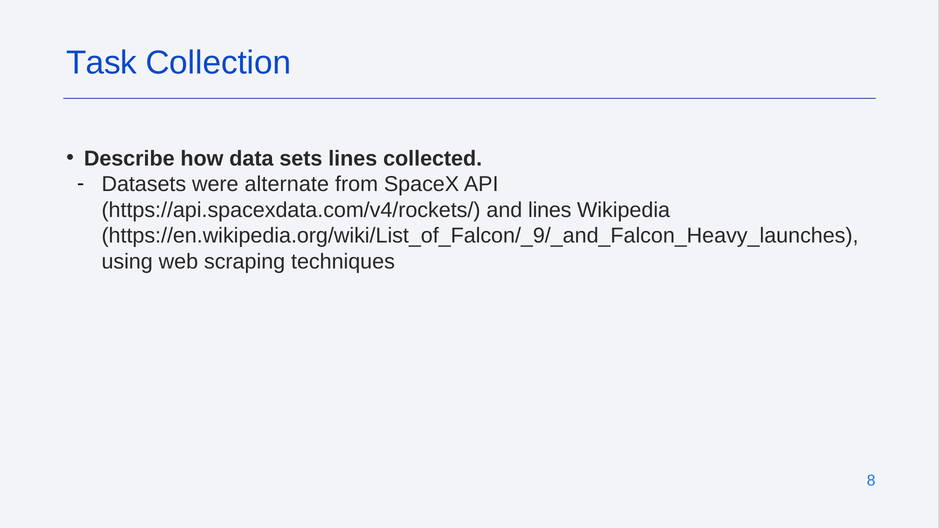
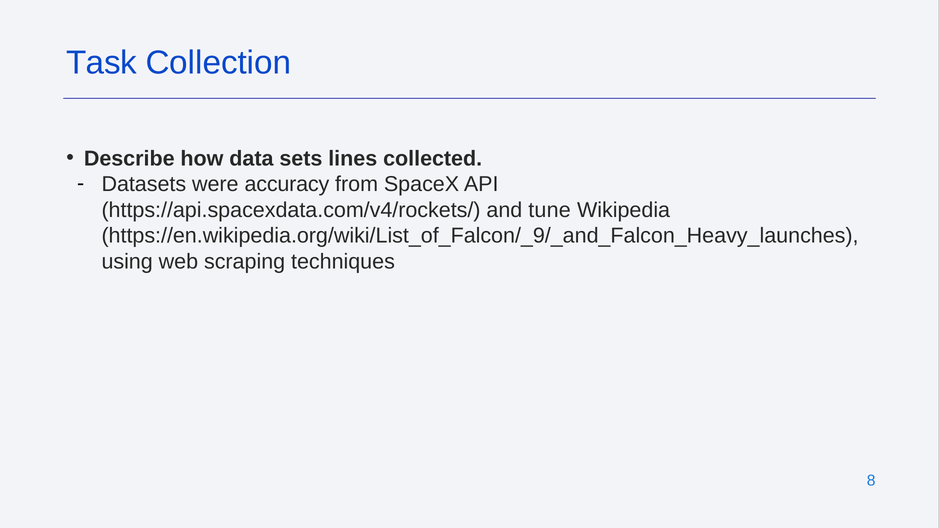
alternate: alternate -> accuracy (287, 184)
and lines: lines -> tune (550, 210)
